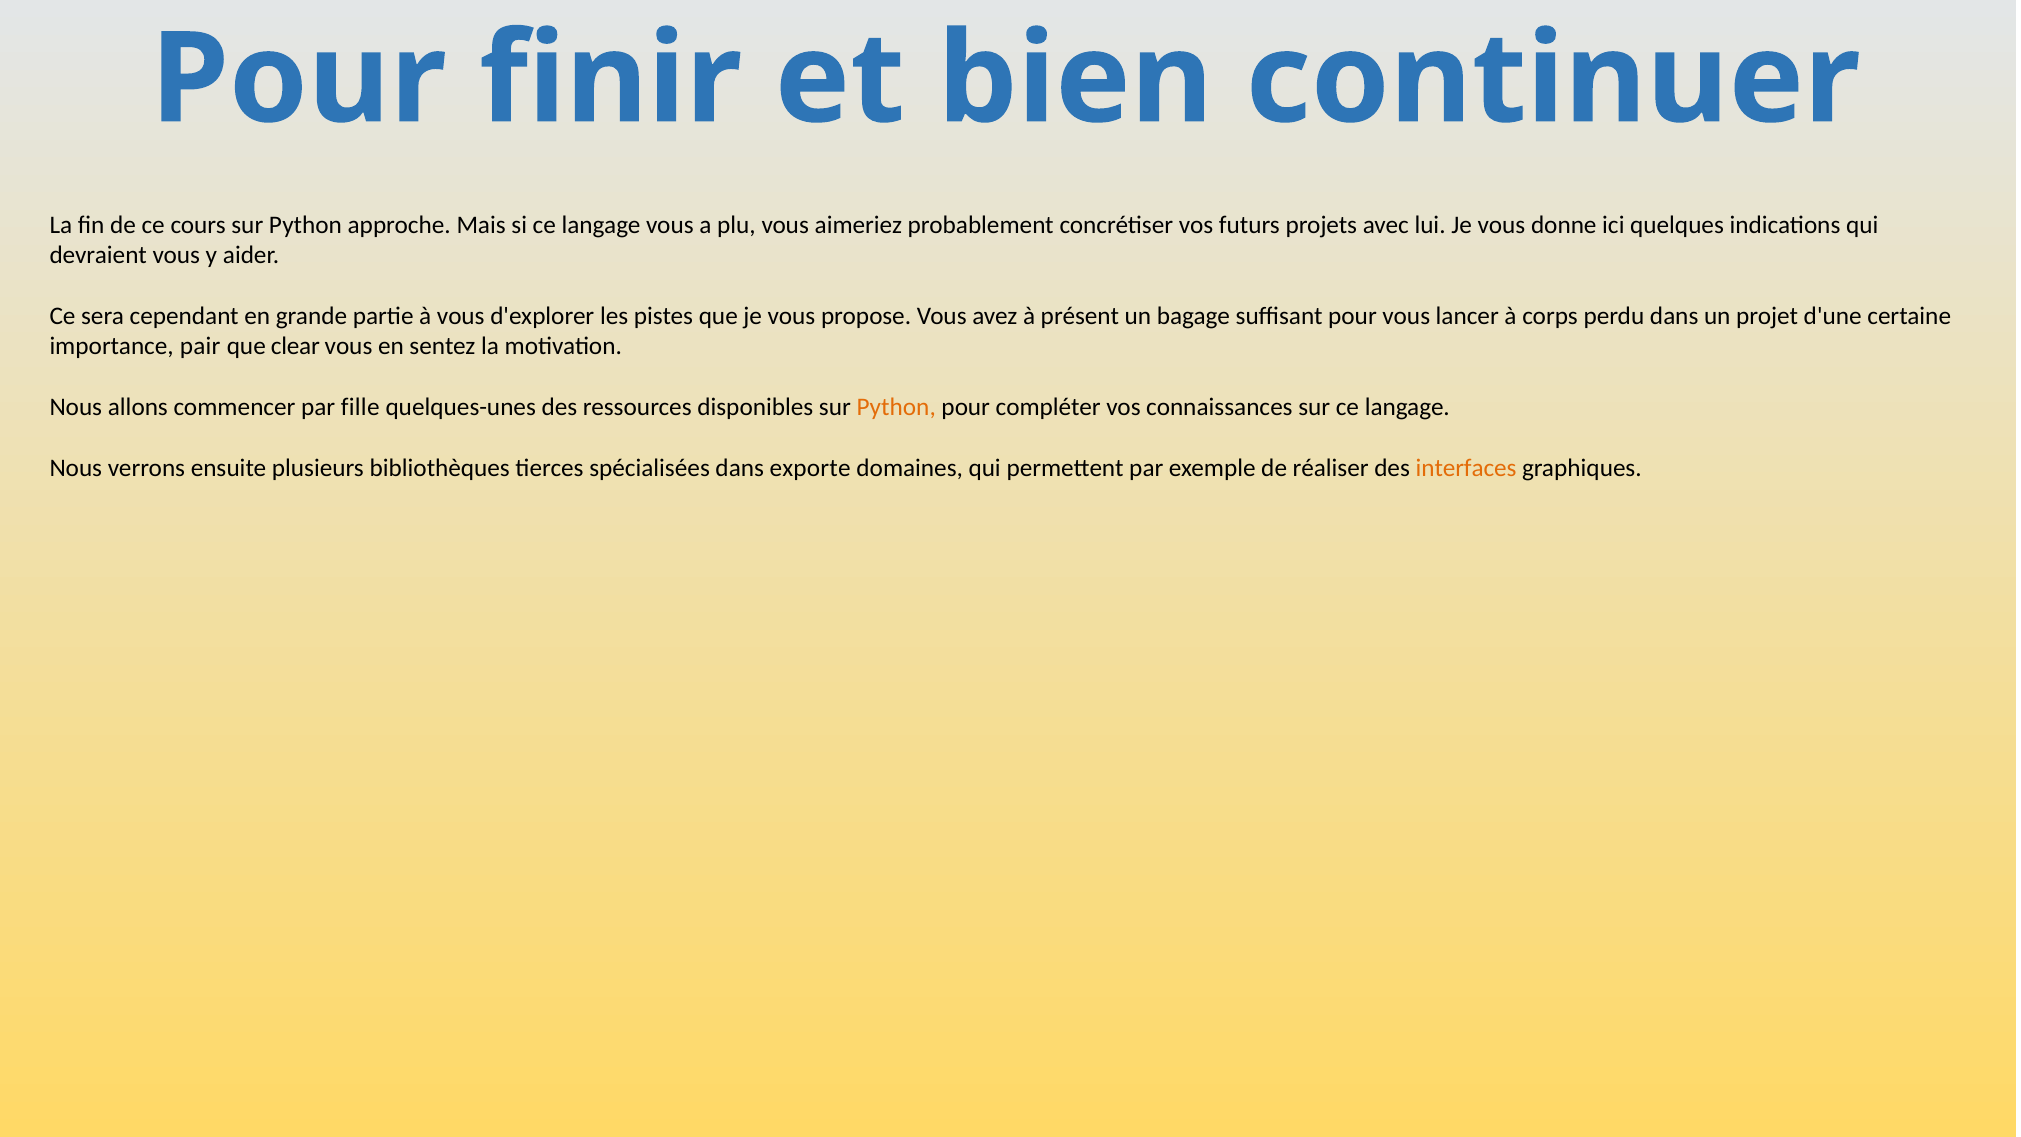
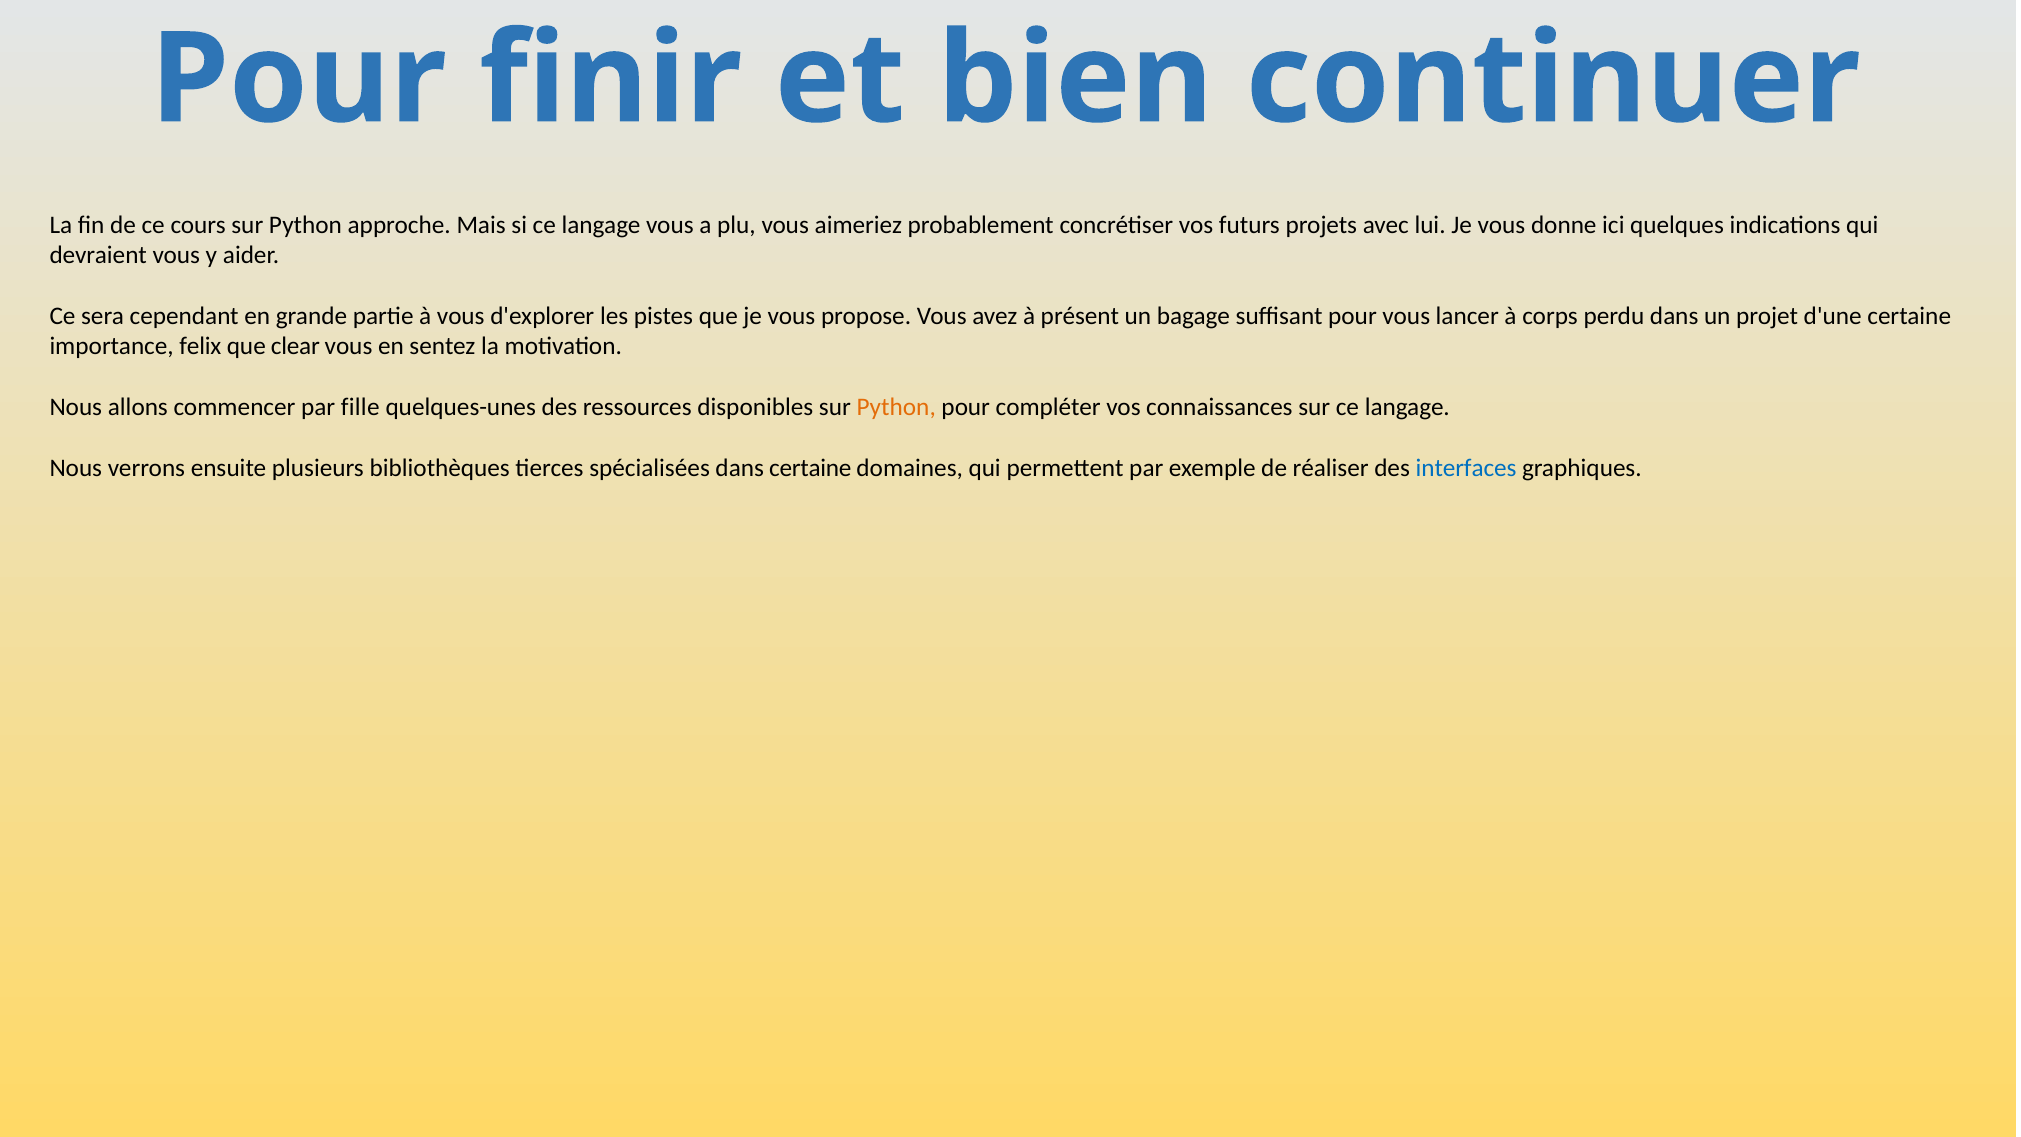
pair: pair -> felix (200, 346)
dans exporte: exporte -> certaine (810, 468)
interfaces colour: orange -> blue (1466, 468)
